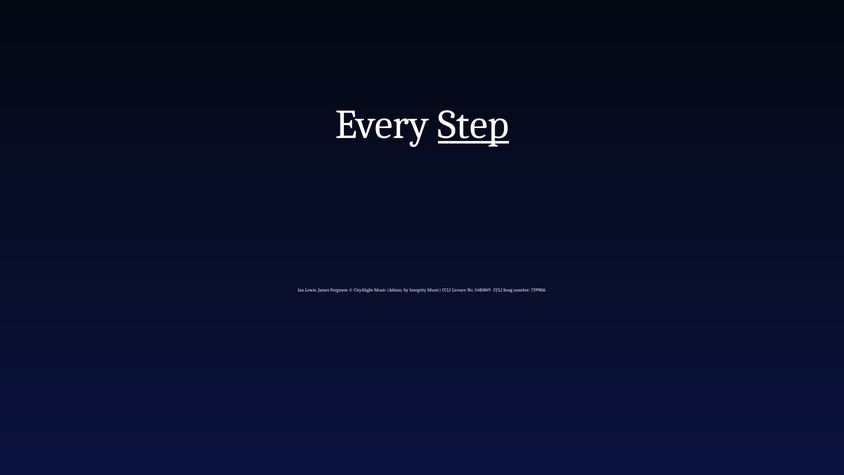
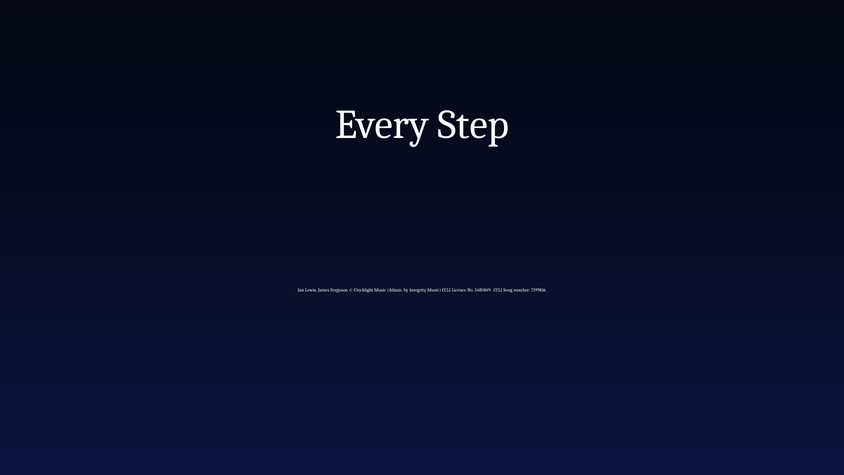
Step underline: present -> none (473, 125)
